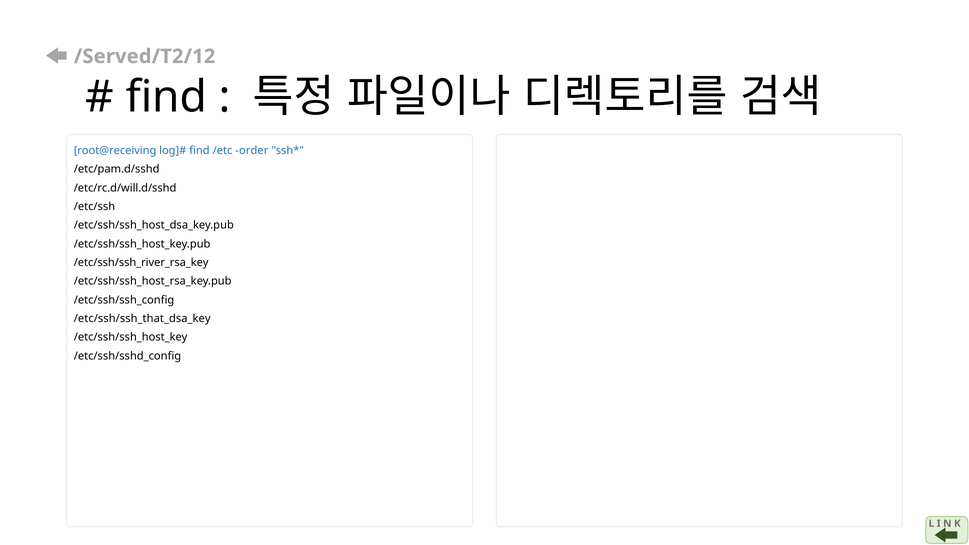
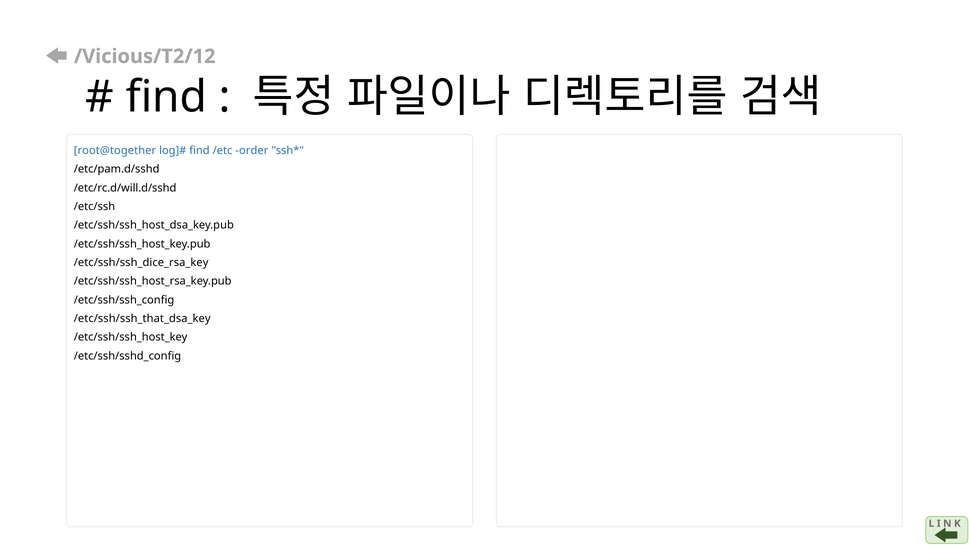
/Served/T2/12: /Served/T2/12 -> /Vicious/T2/12 (145, 56)
root@receiving: root@receiving -> root@together (115, 151)
/etc/ssh/ssh_river_rsa_key: /etc/ssh/ssh_river_rsa_key -> /etc/ssh/ssh_dice_rsa_key (141, 263)
